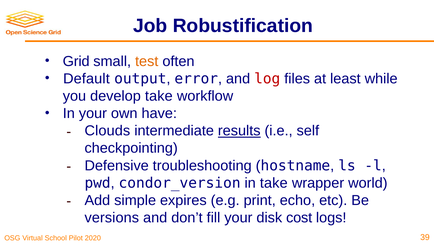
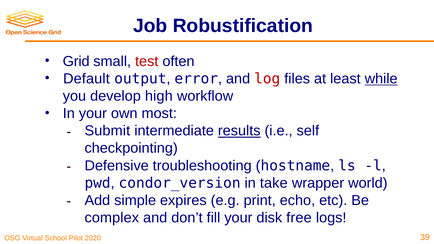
test colour: orange -> red (147, 62)
while underline: none -> present (381, 79)
develop take: take -> high (159, 96)
have: have -> most (159, 114)
Clouds: Clouds -> Submit (107, 131)
versions: versions -> complex (112, 218)
cost: cost -> free (299, 218)
